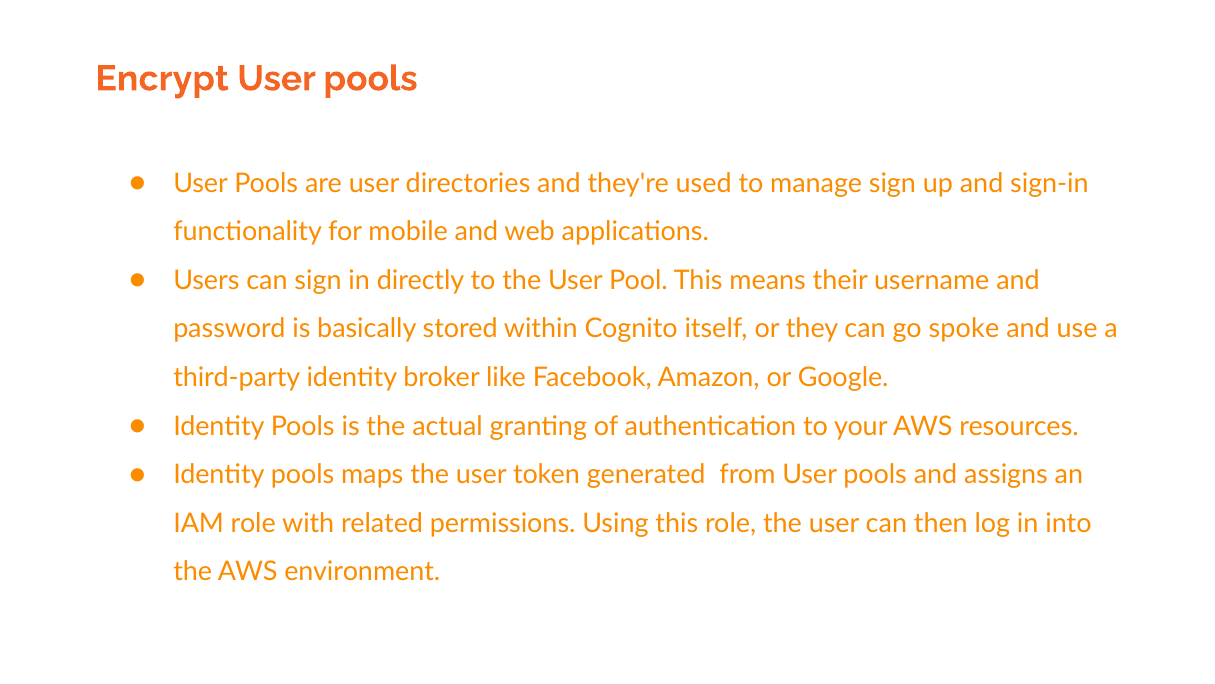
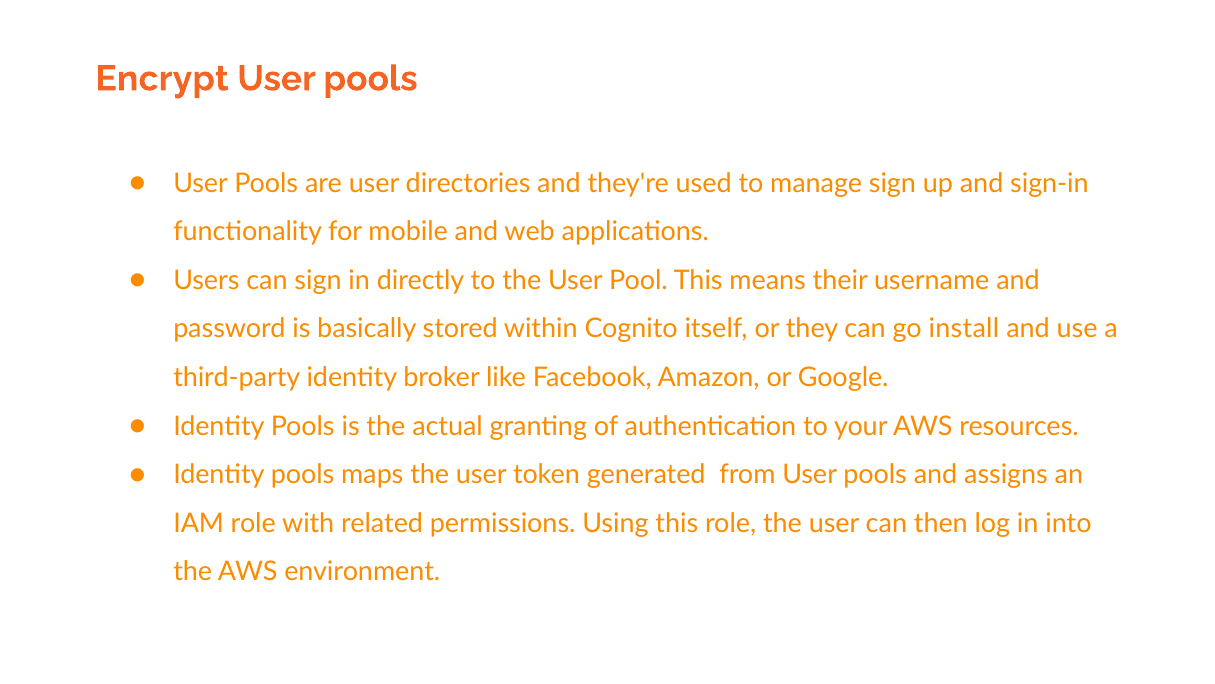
spoke: spoke -> install (964, 329)
